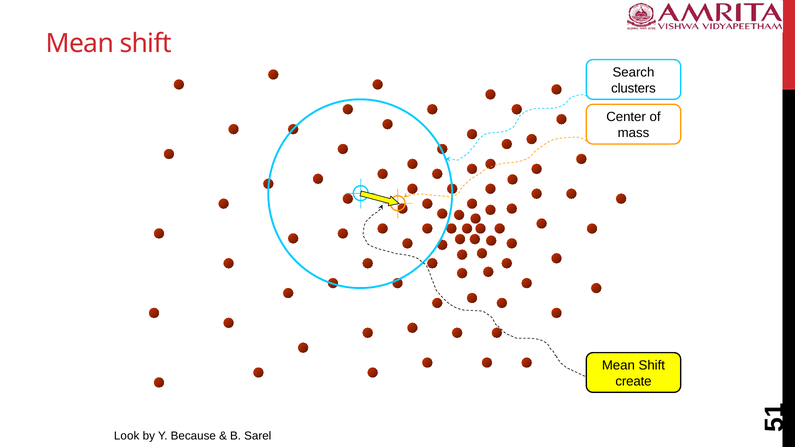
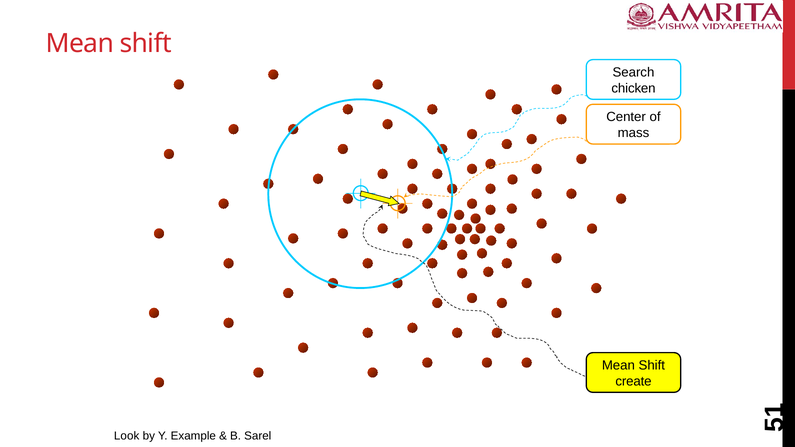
clusters: clusters -> chicken (634, 88)
Because: Because -> Example (193, 436)
